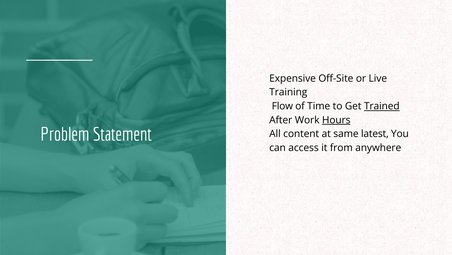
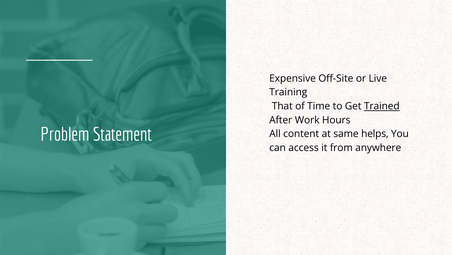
Flow: Flow -> That (282, 106)
Hours underline: present -> none (336, 120)
latest: latest -> helps (375, 134)
